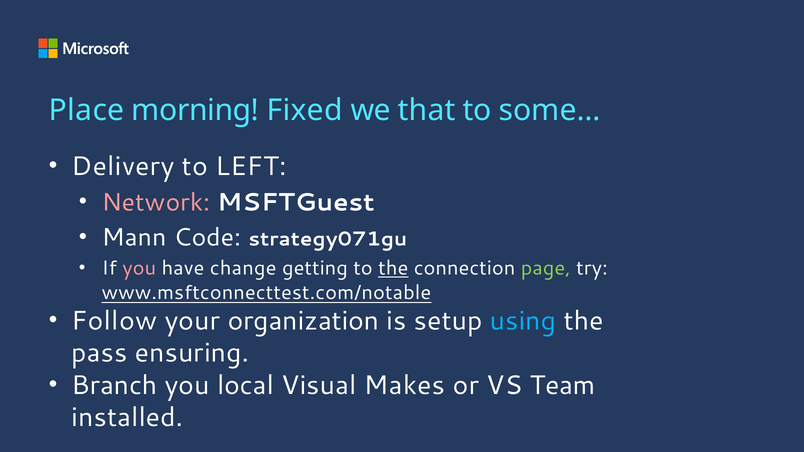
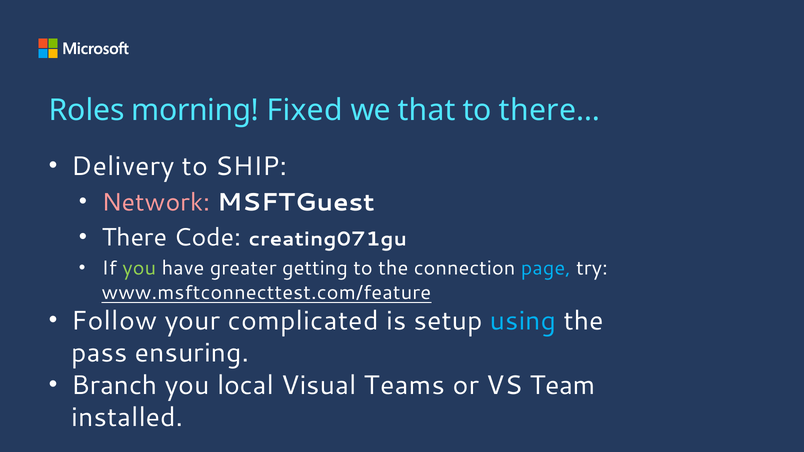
Place: Place -> Roles (87, 110)
some…: some… -> there… (550, 110)
LEFT: LEFT -> SHIP (251, 166)
Mann: Mann -> There (134, 238)
strategy071gu: strategy071gu -> creating071gu (328, 239)
you colour: pink -> light green (139, 268)
change: change -> greater (243, 268)
the underline: present -> none (393, 268)
page colour: light green -> light blue (546, 268)
www.msftconnecttest.com/notable: www.msftconnecttest.com/notable -> www.msftconnecttest.com/feature (266, 293)
organization: organization -> complicated (303, 321)
Makes: Makes -> Teams (405, 385)
